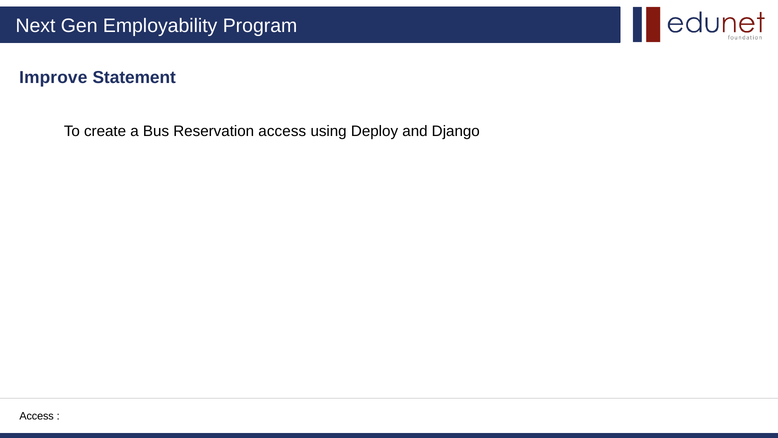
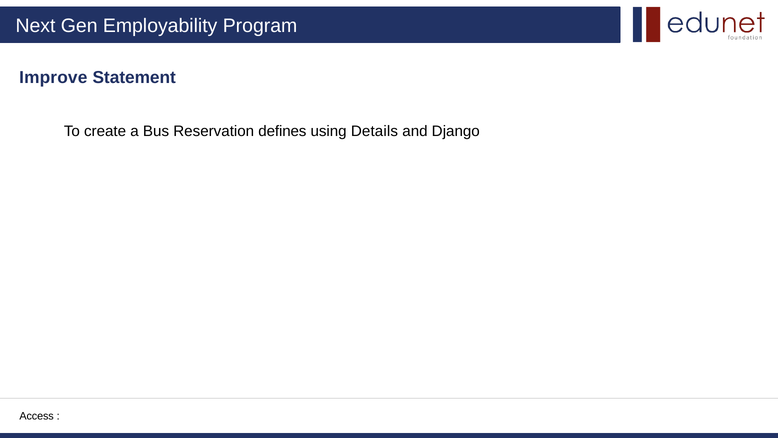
Reservation access: access -> defines (282, 131)
Deploy: Deploy -> Details (374, 131)
